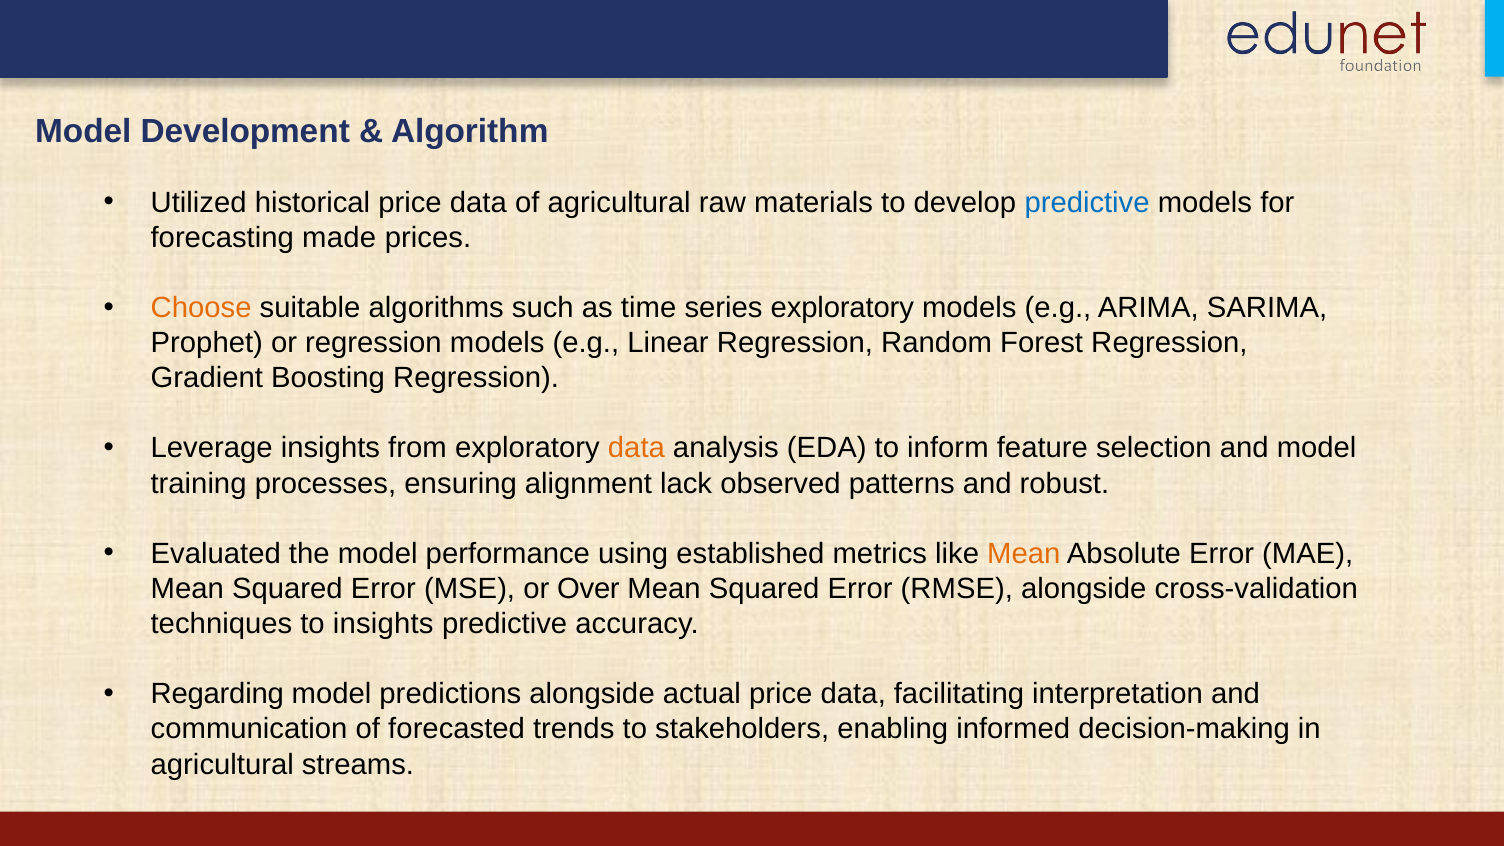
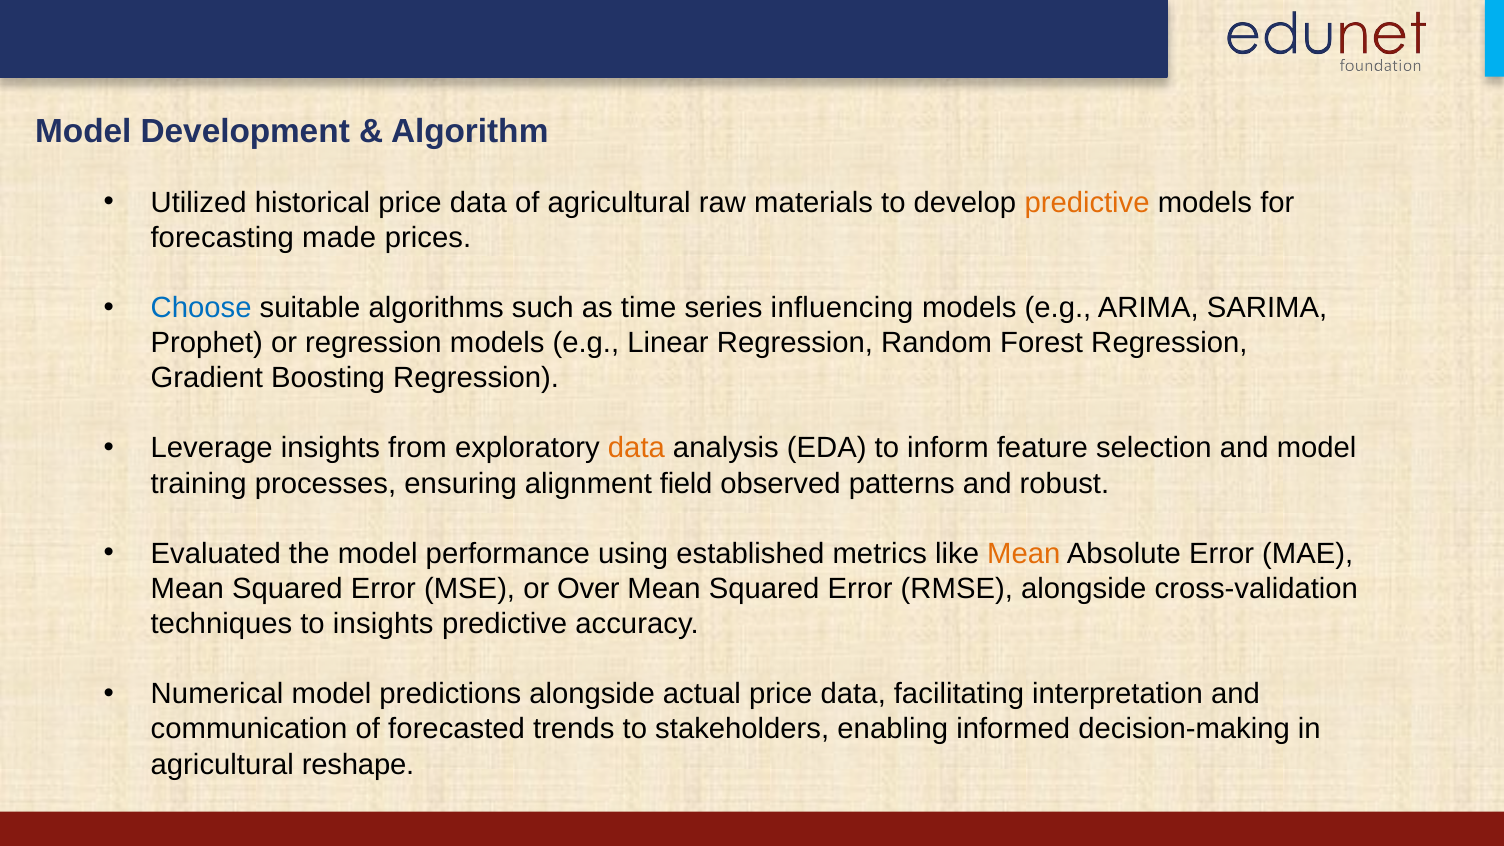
predictive colour: blue -> orange (1087, 203)
Choose colour: orange -> blue (201, 308)
series exploratory: exploratory -> influencing (842, 308)
lack: lack -> field (686, 483)
Regarding: Regarding -> Numerical (217, 694)
streams: streams -> reshape (358, 764)
